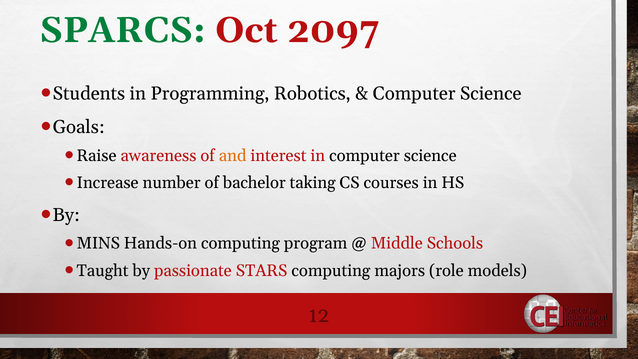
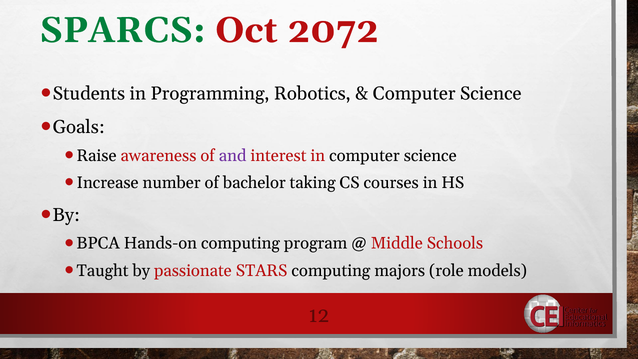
2097: 2097 -> 2072 (333, 30)
and colour: orange -> purple (233, 155)
MINS: MINS -> BPCA (98, 243)
